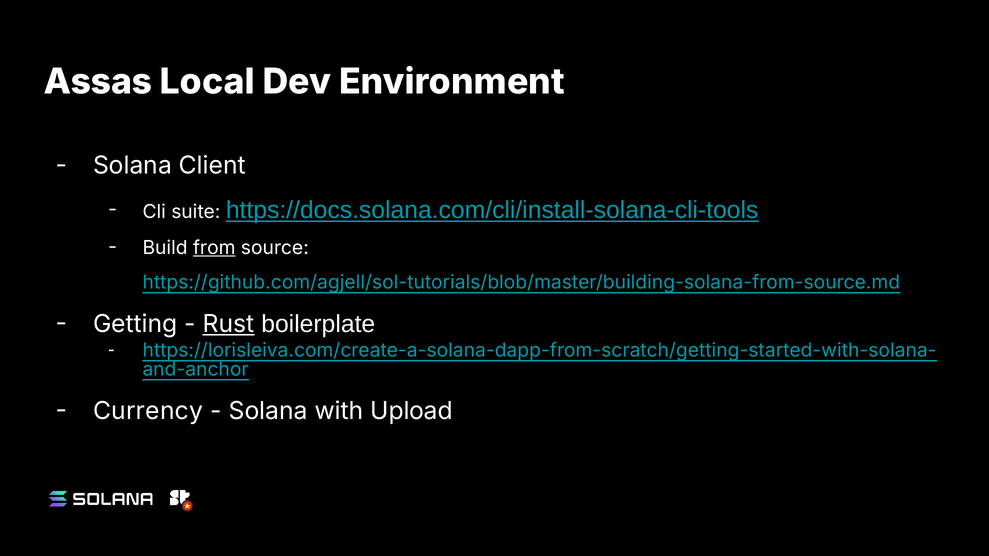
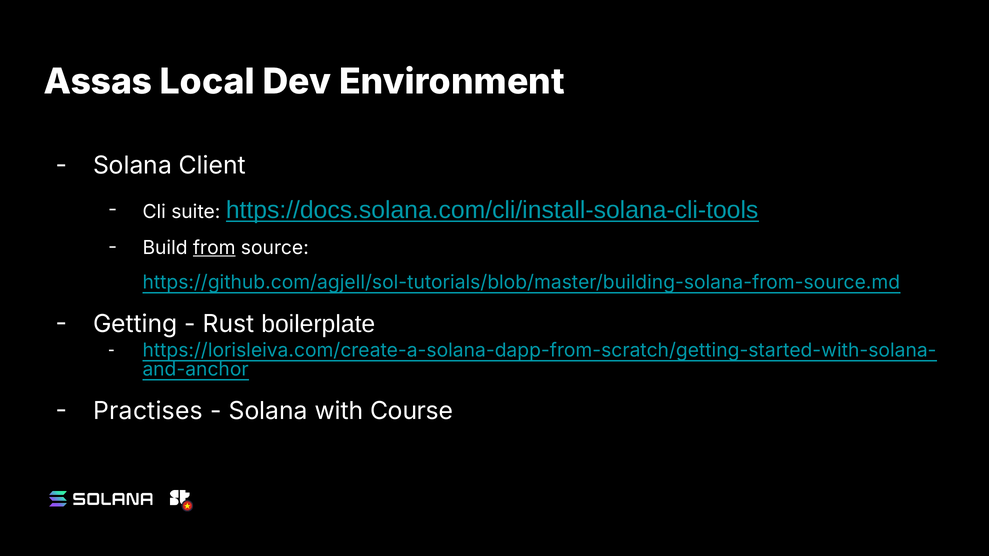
Rust underline: present -> none (229, 324)
Currency: Currency -> Practises (148, 412)
Upload: Upload -> Course (412, 412)
